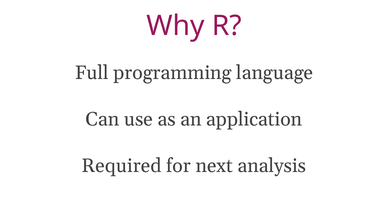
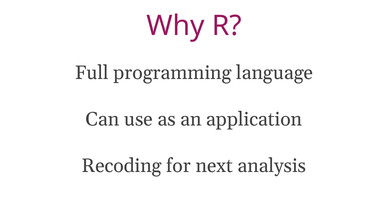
Required: Required -> Recoding (122, 166)
